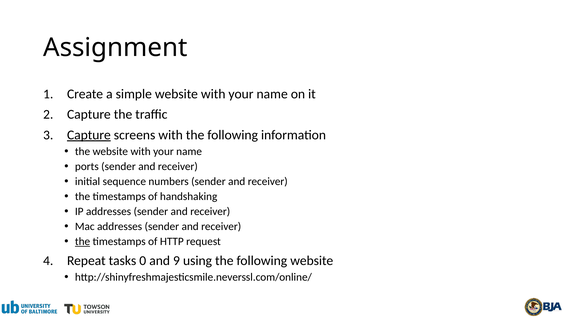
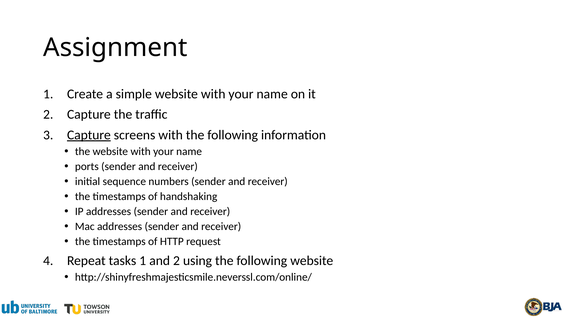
the underline: present -> none (83, 242)
tasks 0: 0 -> 1 (143, 261)
and 9: 9 -> 2 (176, 261)
